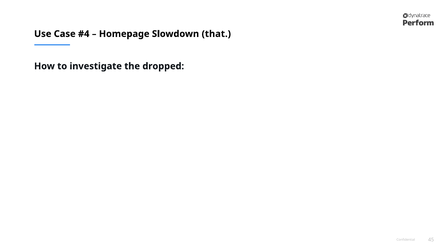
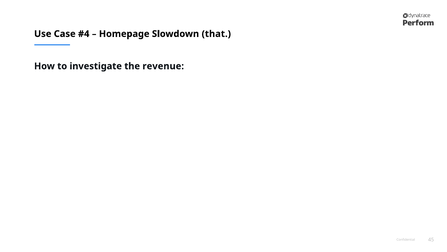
dropped: dropped -> revenue (163, 66)
